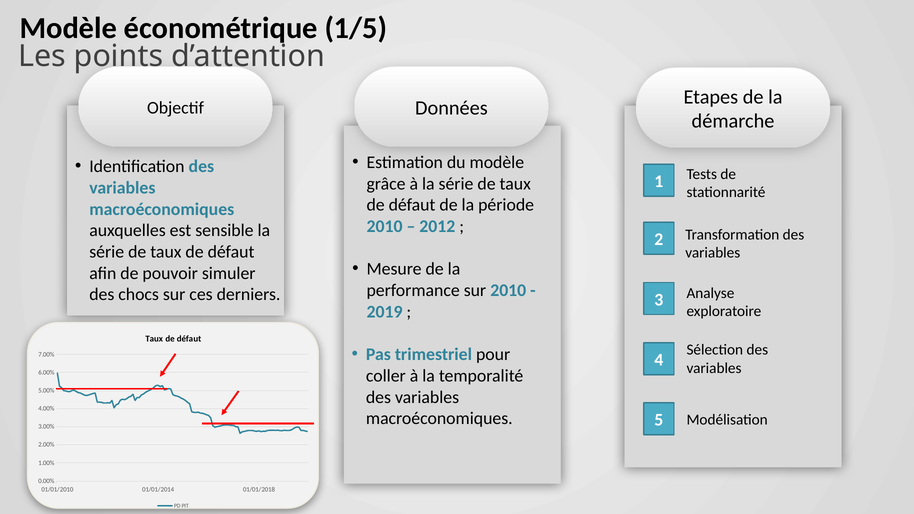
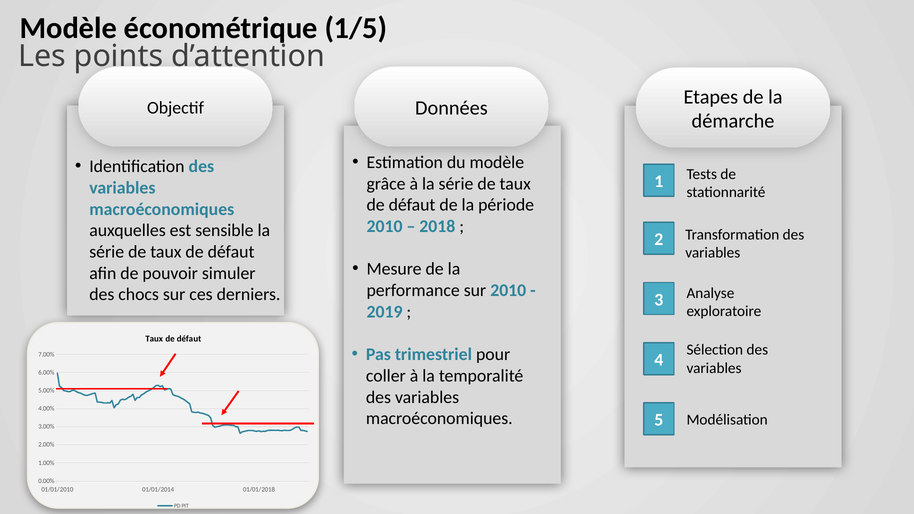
2012: 2012 -> 2018 (437, 226)
